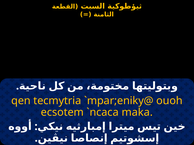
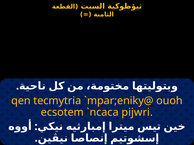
maka: maka -> pijwri (137, 113)
